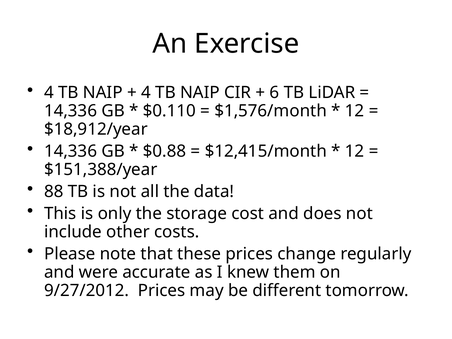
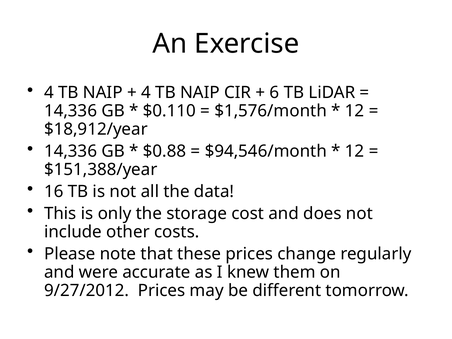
$12,415/month: $12,415/month -> $94,546/month (266, 151)
88: 88 -> 16 (54, 192)
